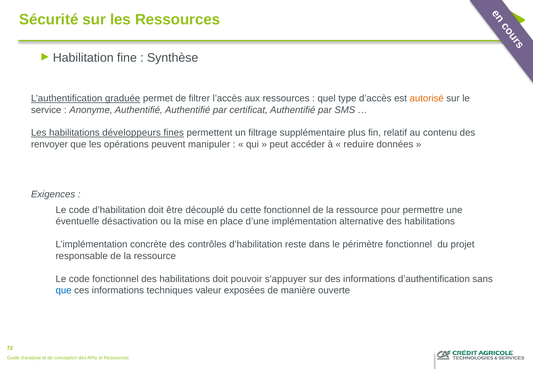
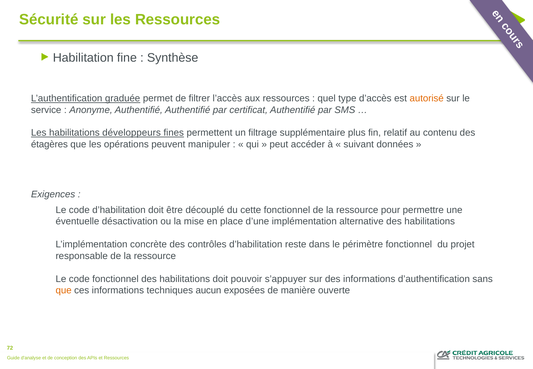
renvoyer: renvoyer -> étagères (49, 144)
reduire: reduire -> suivant (359, 144)
que colour: blue -> orange (64, 290)
valeur: valeur -> aucun (208, 290)
